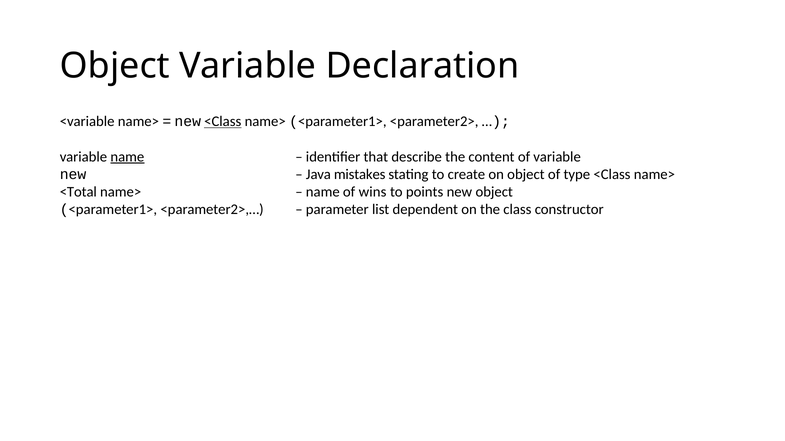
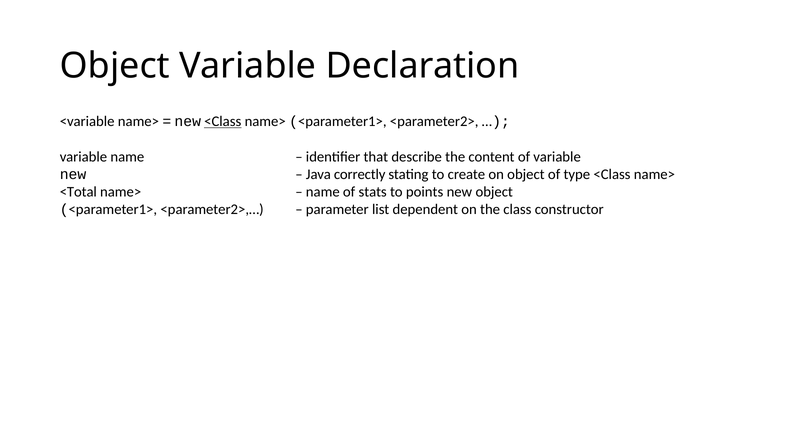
name underline: present -> none (127, 157)
mistakes: mistakes -> correctly (360, 175)
wins: wins -> stats (373, 192)
